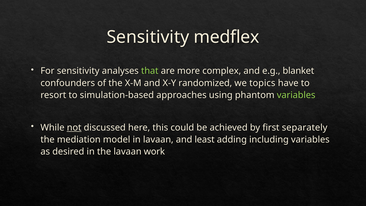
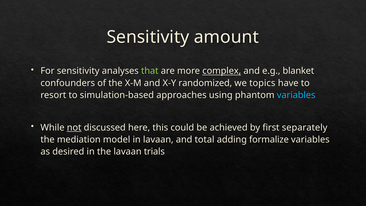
medflex: medflex -> amount (226, 37)
complex underline: none -> present (222, 71)
variables colour: light green -> light blue (296, 95)
least: least -> total (205, 140)
including: including -> formalize (269, 140)
work: work -> trials (154, 152)
